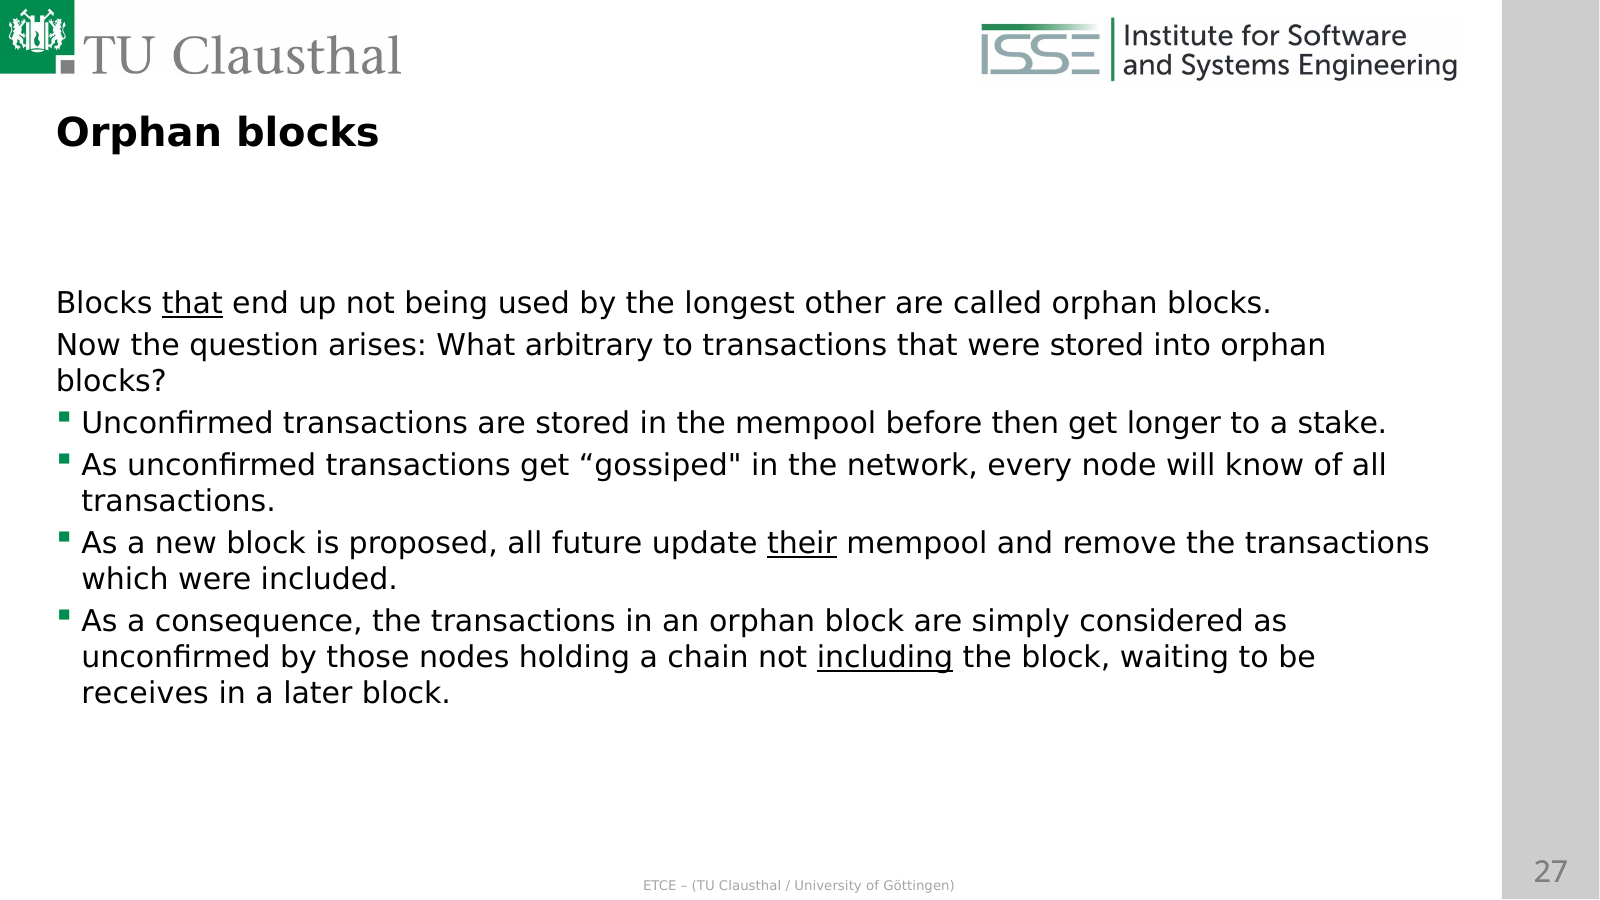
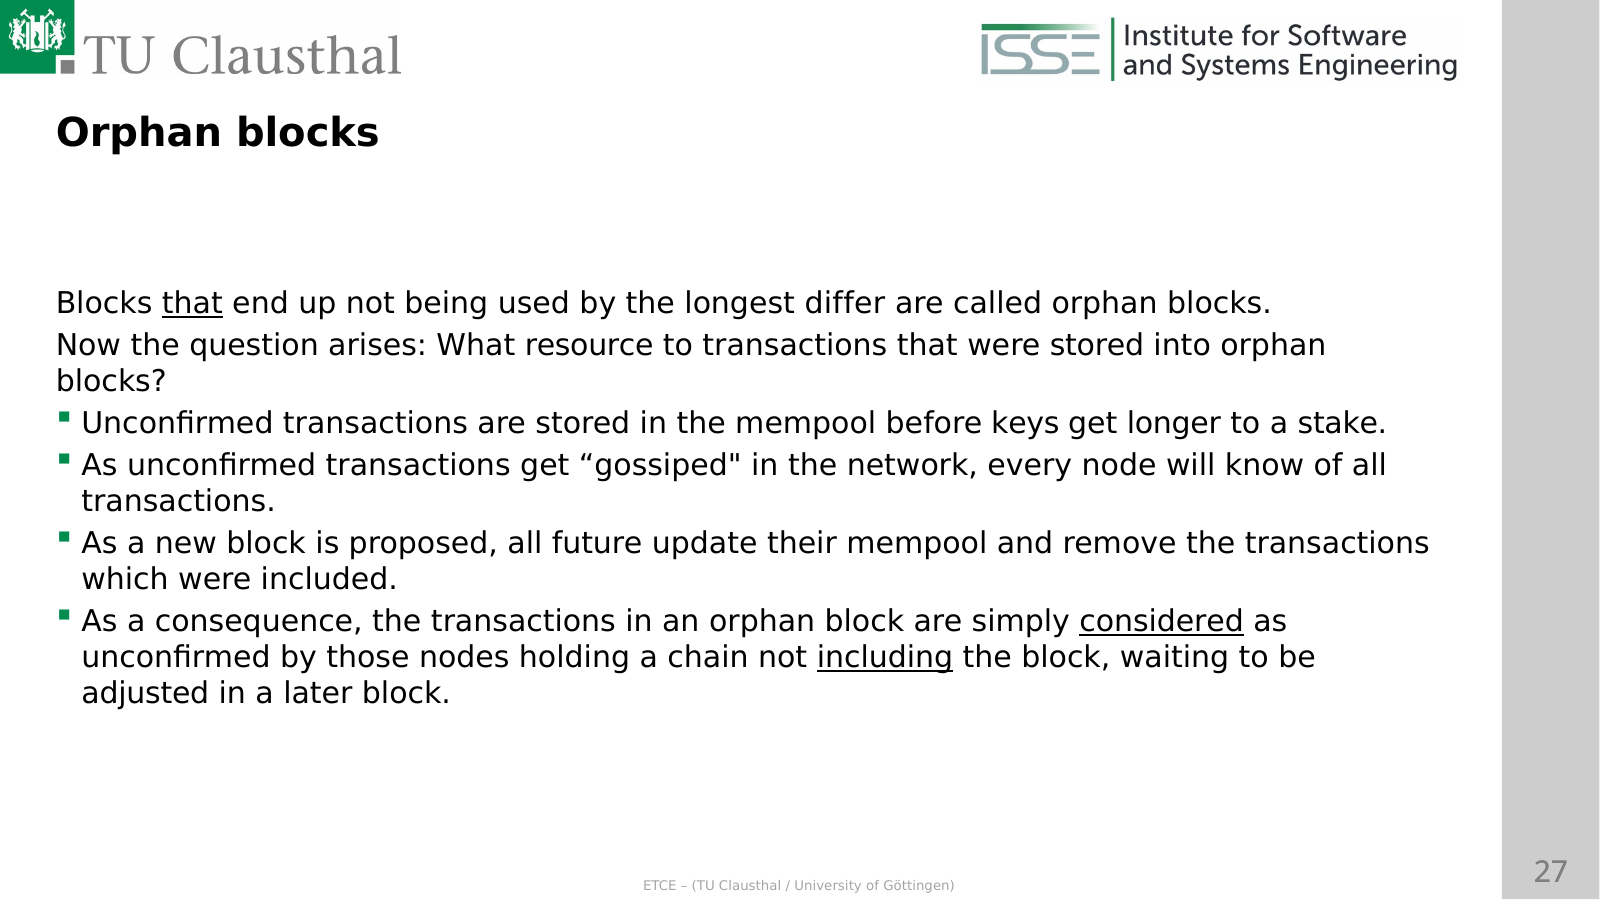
other: other -> differ (845, 304)
arbitrary: arbitrary -> resource (589, 346)
then: then -> keys (1025, 424)
their underline: present -> none (802, 544)
considered underline: none -> present (1162, 622)
receives: receives -> adjusted (145, 694)
